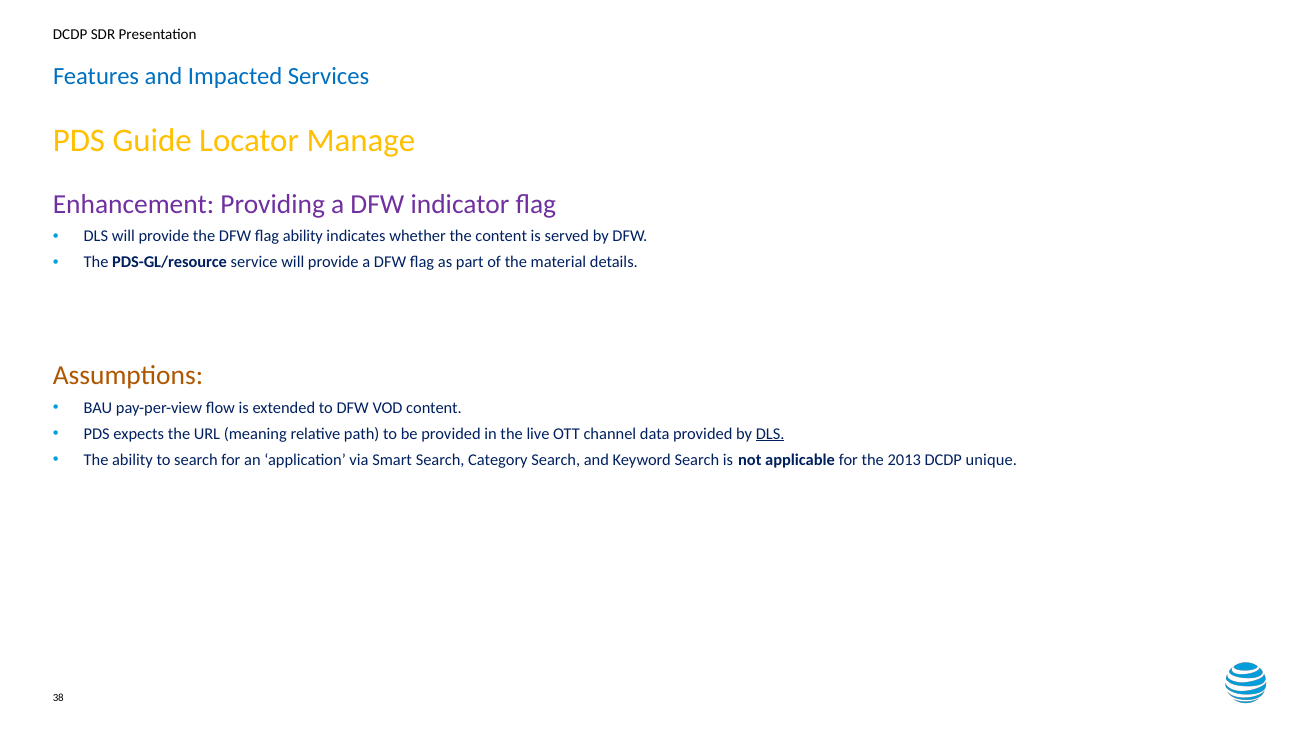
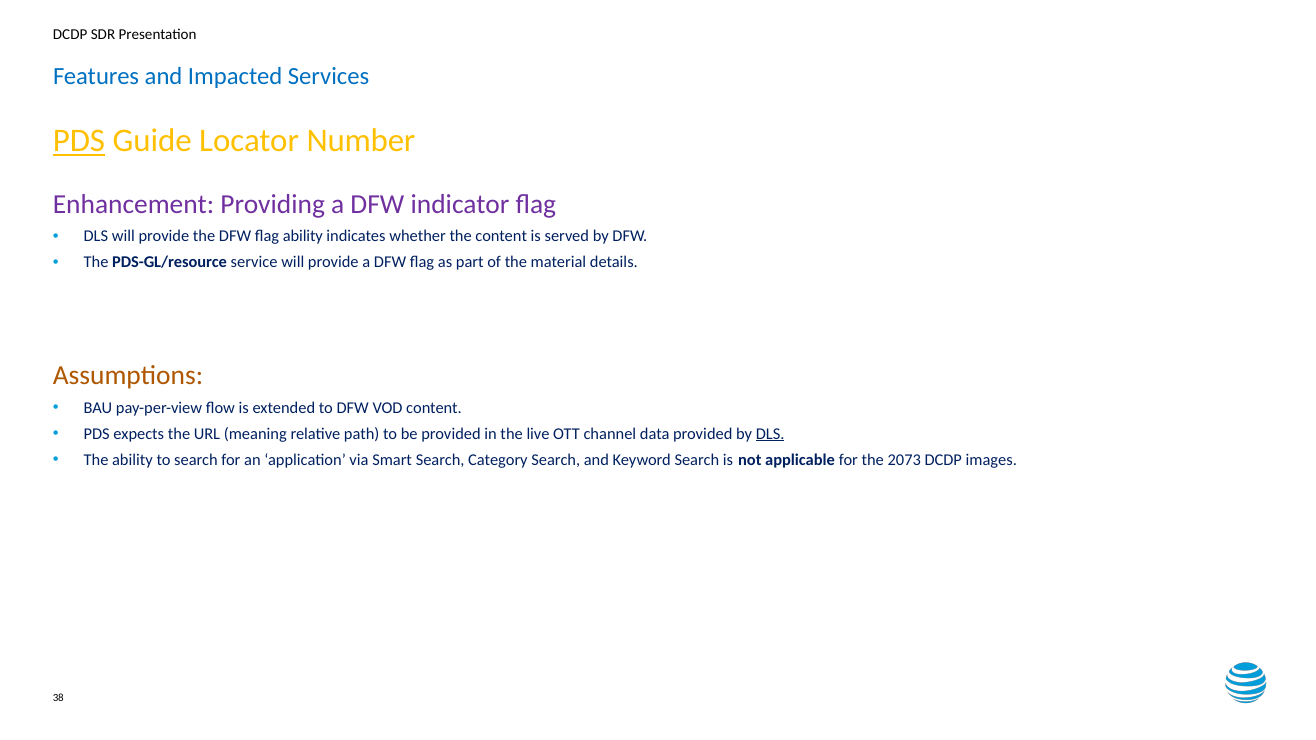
PDS underline: none -> present (79, 141)
Manage: Manage -> Number (361, 141)
2013: 2013 -> 2073 (904, 460)
unique: unique -> images (991, 460)
